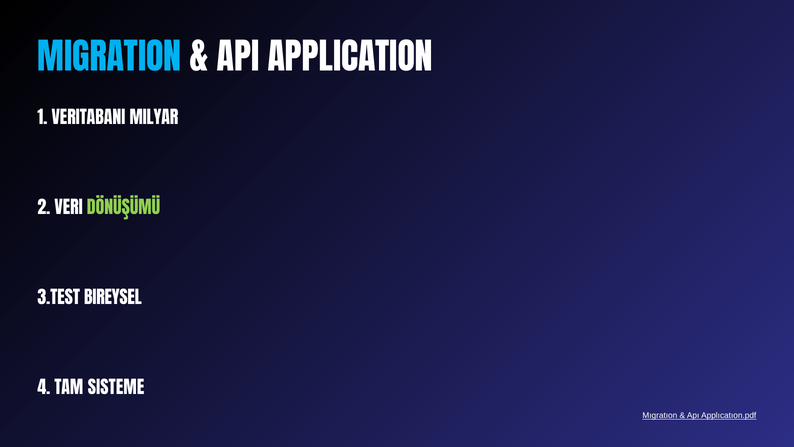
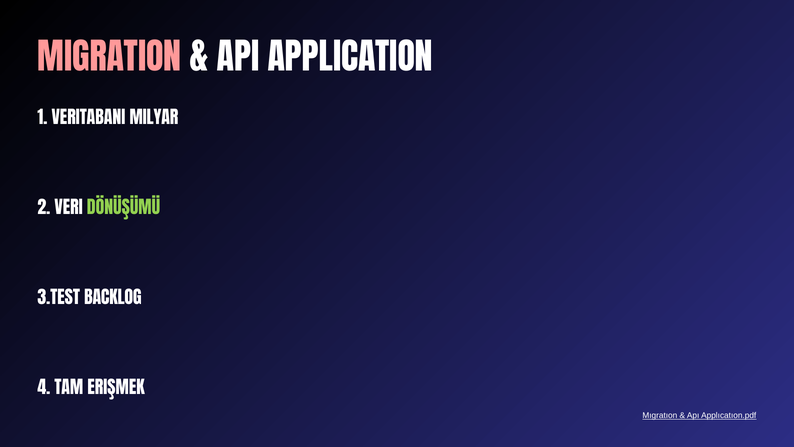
MIGRATION colour: light blue -> pink (109, 59)
BIREYSEL: BIREYSEL -> BACKLOG (113, 298)
SISTEME: SISTEME -> ERIŞMEK (116, 388)
